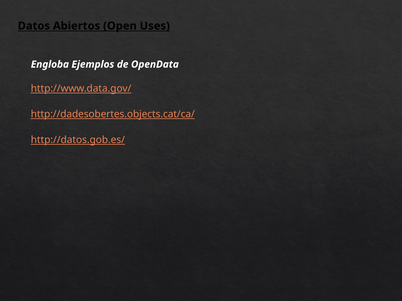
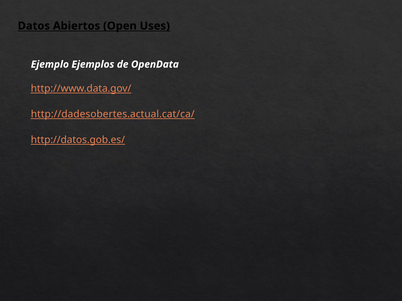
Engloba: Engloba -> Ejemplo (50, 64)
http://dadesobertes.objects.cat/ca/: http://dadesobertes.objects.cat/ca/ -> http://dadesobertes.actual.cat/ca/ (113, 114)
